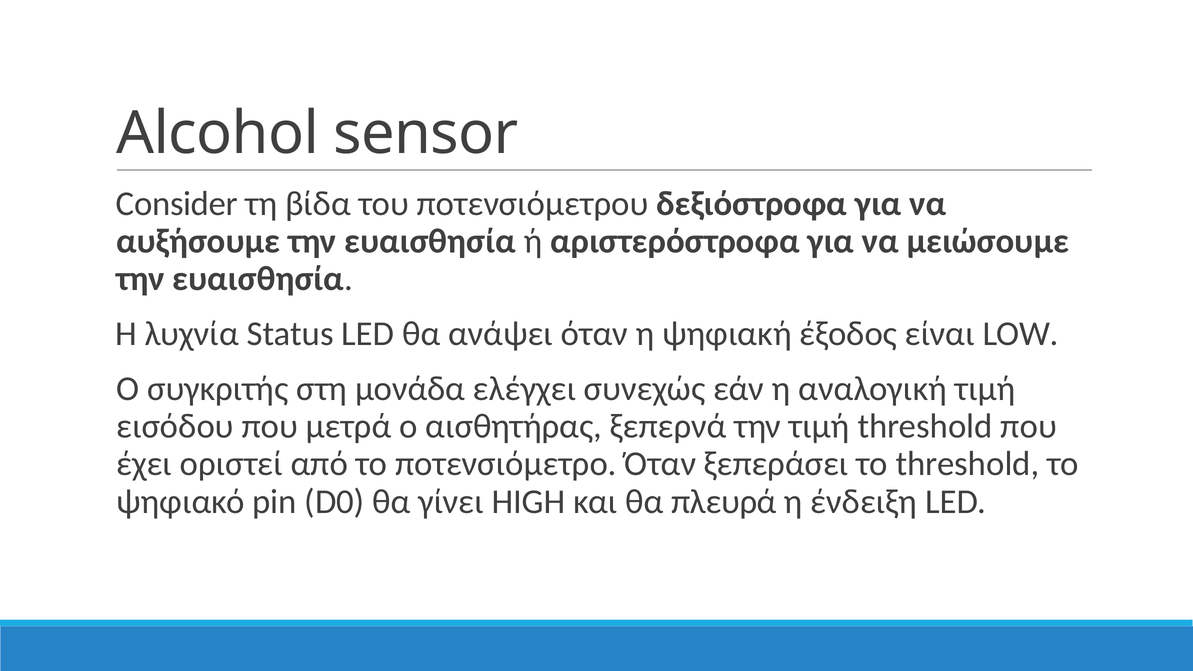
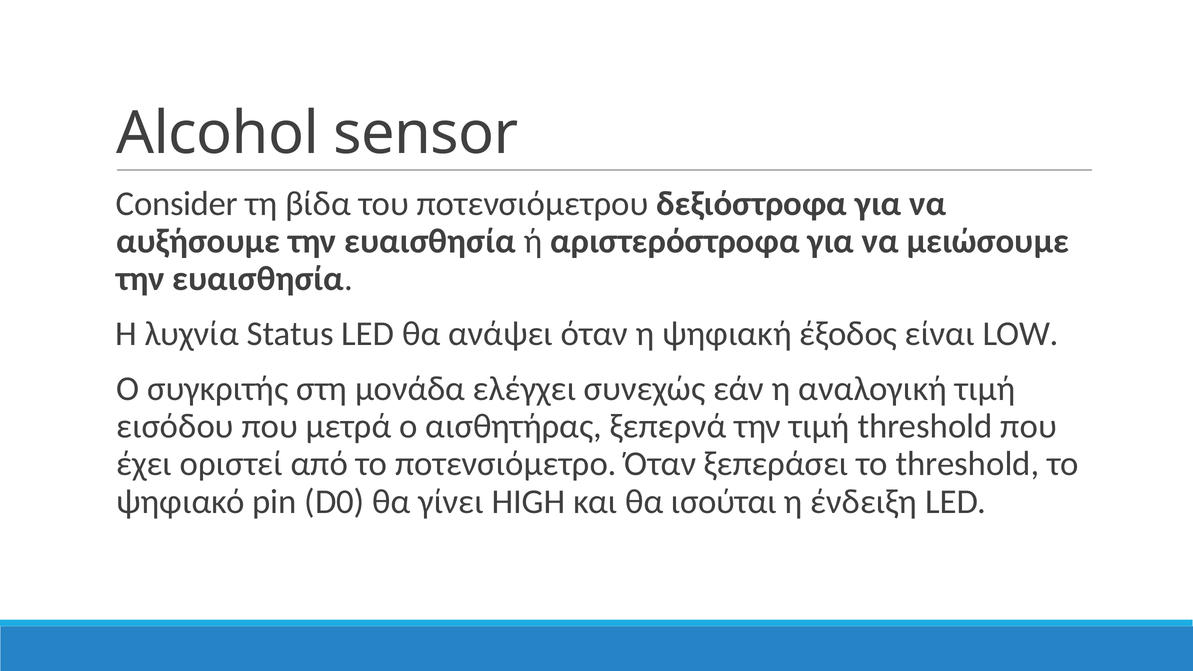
πλευρά: πλευρά -> ισούται (724, 502)
